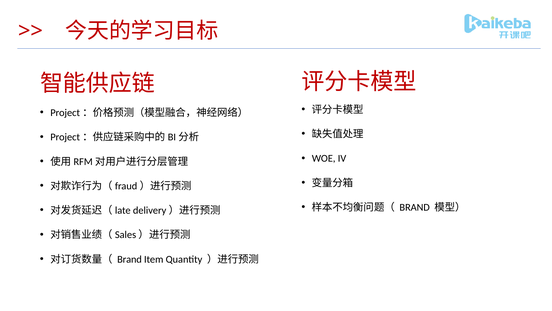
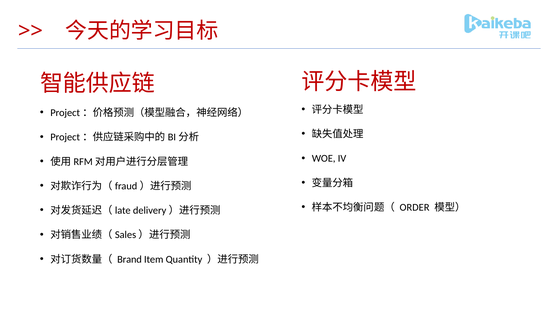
BRAND: BRAND -> ORDER (415, 207)
